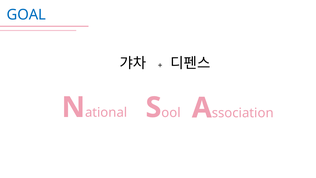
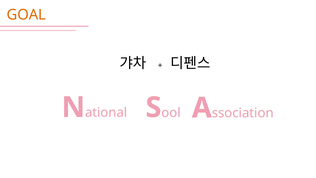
GOAL colour: blue -> orange (26, 15)
